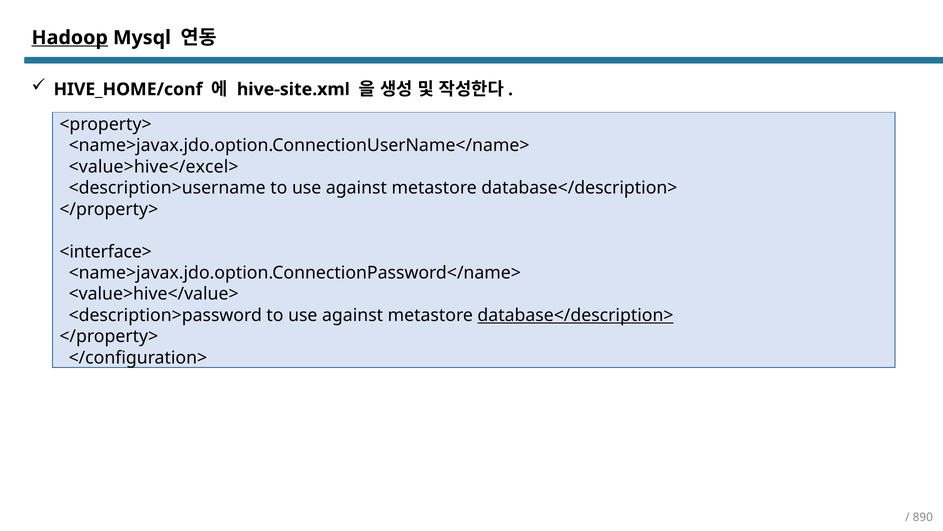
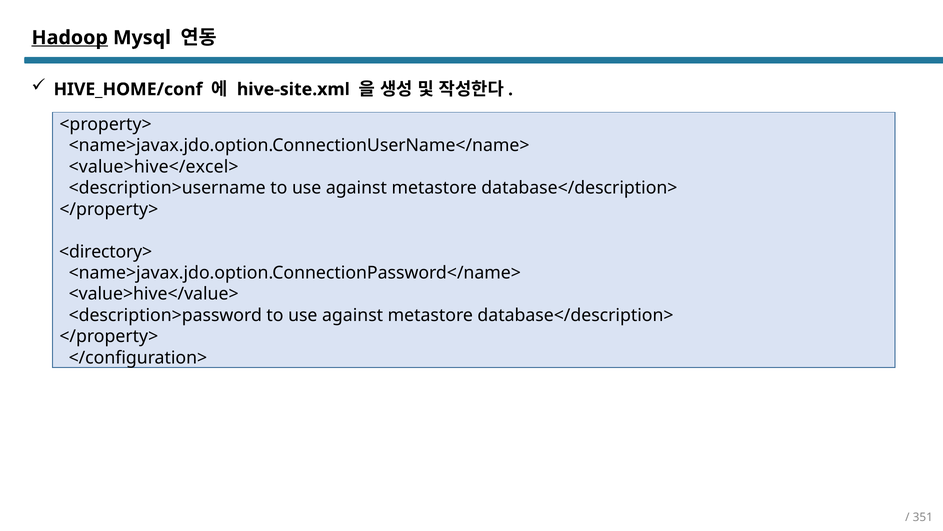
<interface>: <interface> -> <directory> (106, 251)
database</description> underline: present -> none (576, 315)
890: 890 -> 351 (923, 517)
